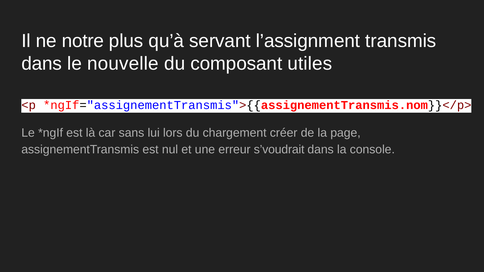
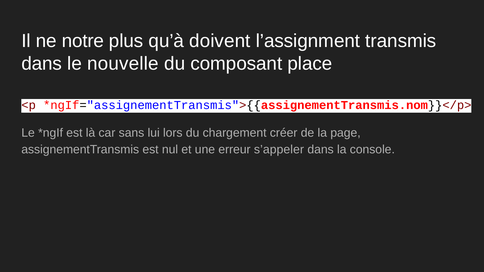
servant: servant -> doivent (220, 41)
utiles: utiles -> place (310, 64)
s’voudrait: s’voudrait -> s’appeler (279, 150)
